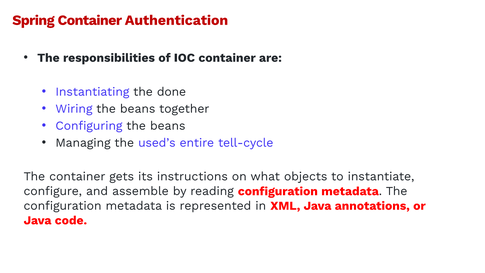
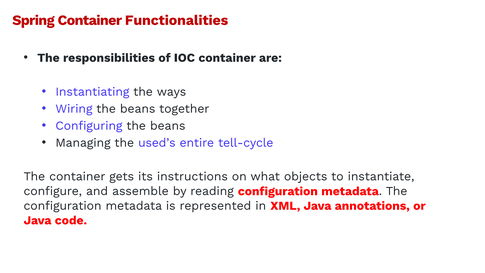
Authentication: Authentication -> Functionalities (176, 20)
done: done -> ways (172, 92)
